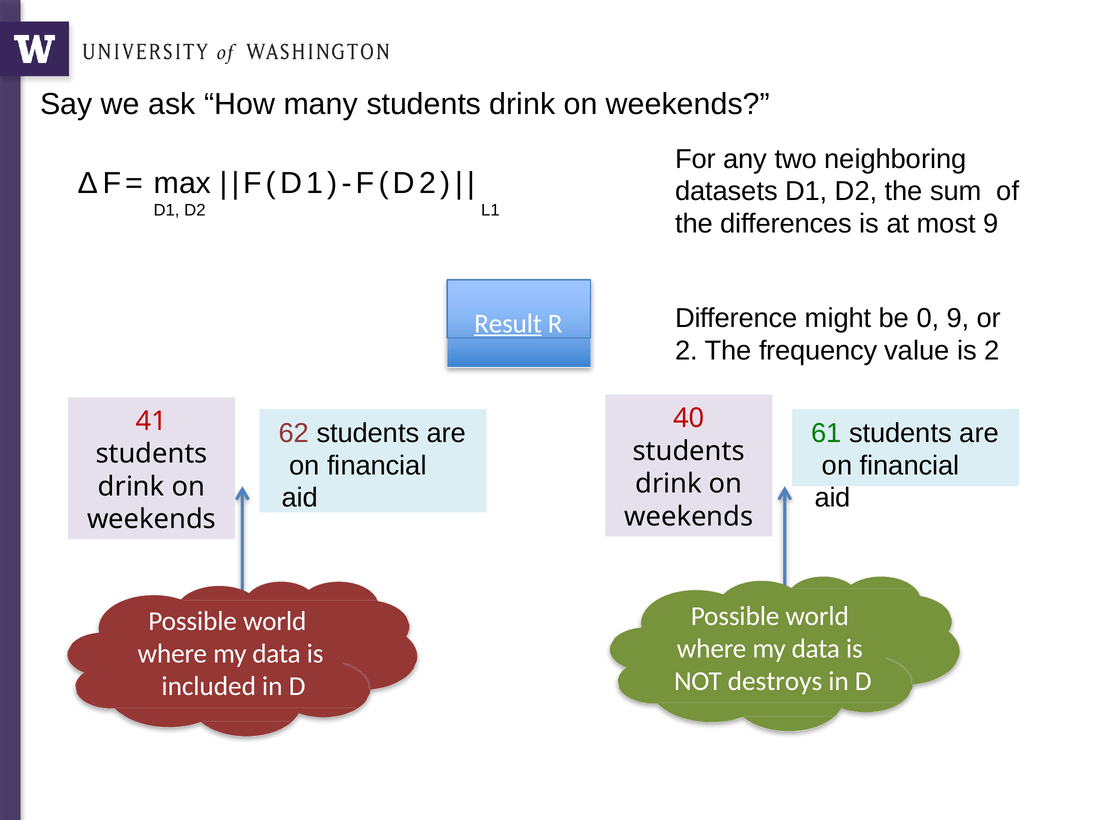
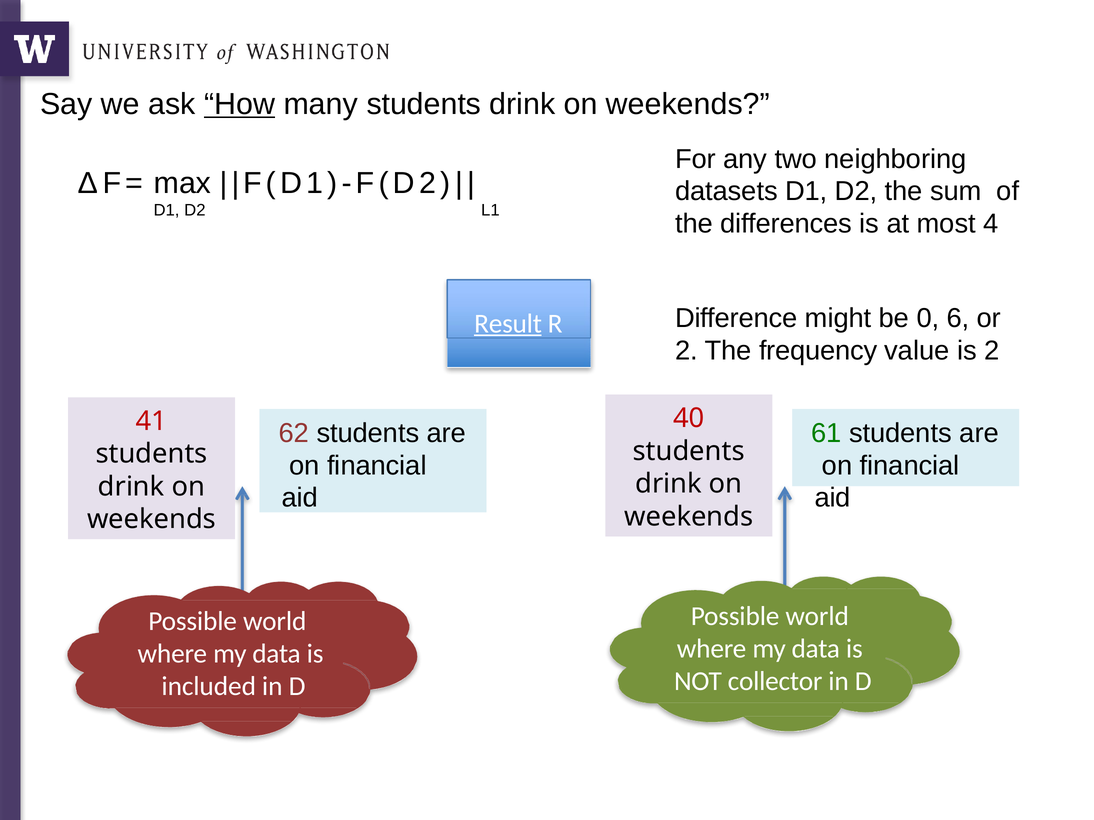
How underline: none -> present (240, 104)
most 9: 9 -> 4 (991, 224)
0 9: 9 -> 6 (958, 318)
destroys: destroys -> collector (775, 682)
